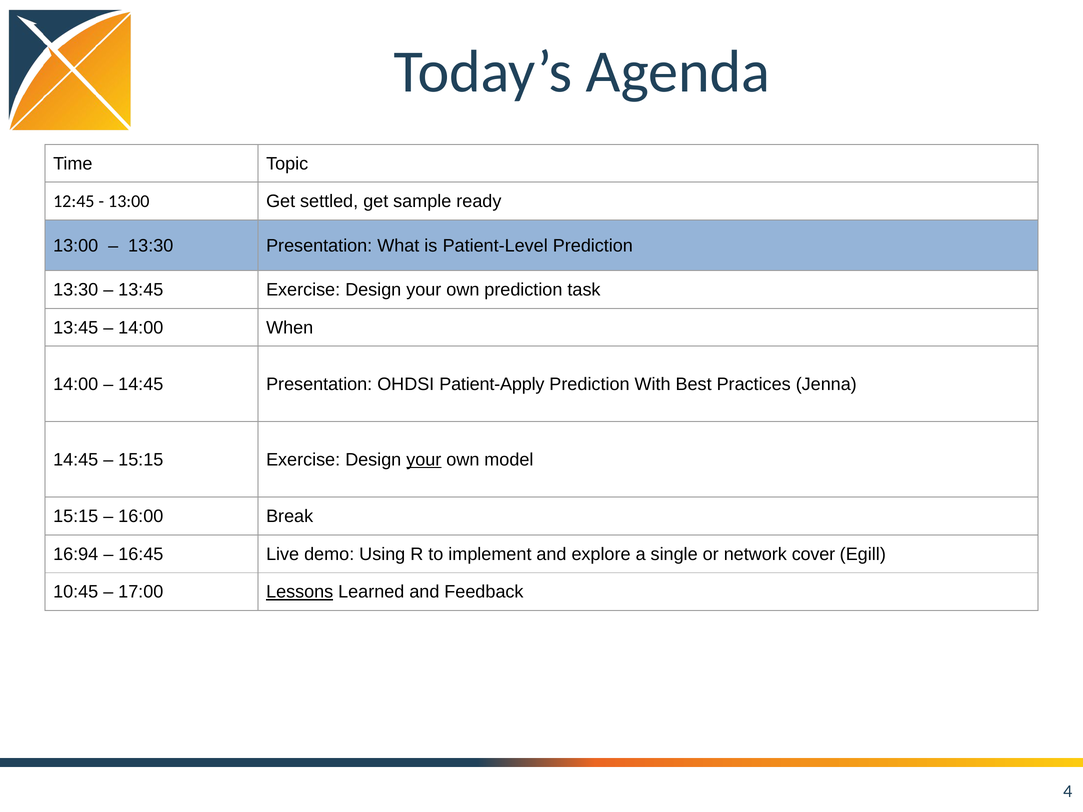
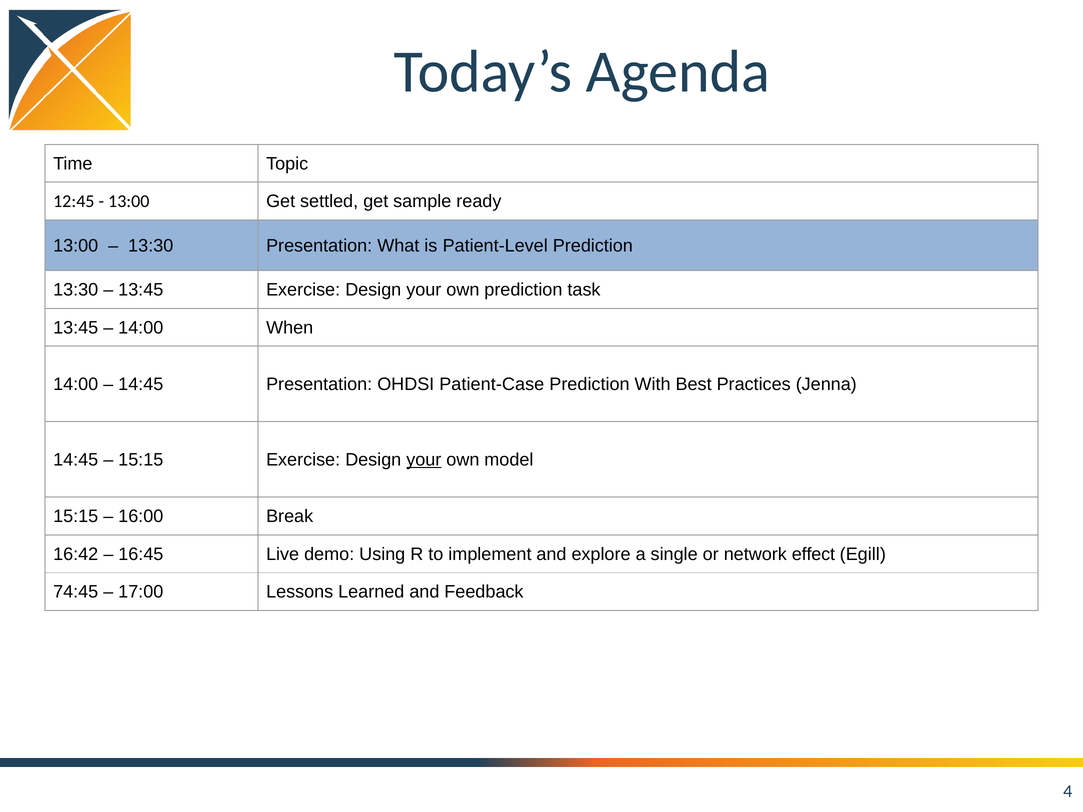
Patient-Apply: Patient-Apply -> Patient-Case (492, 384)
16:94: 16:94 -> 16:42 (76, 554)
cover: cover -> effect (813, 554)
10:45: 10:45 -> 74:45 (76, 592)
Lessons underline: present -> none (300, 592)
